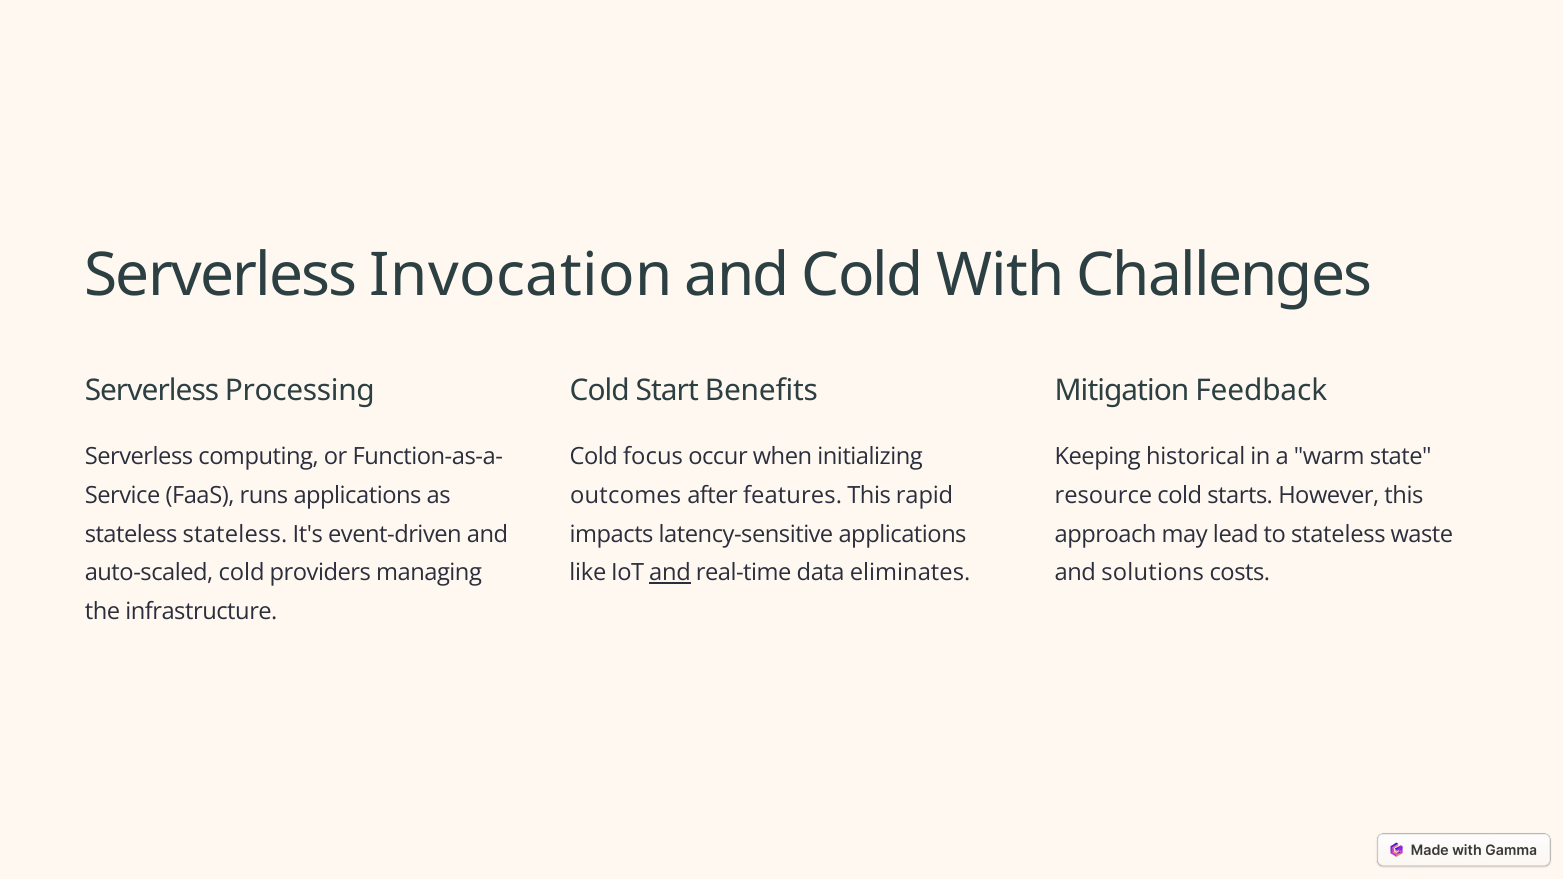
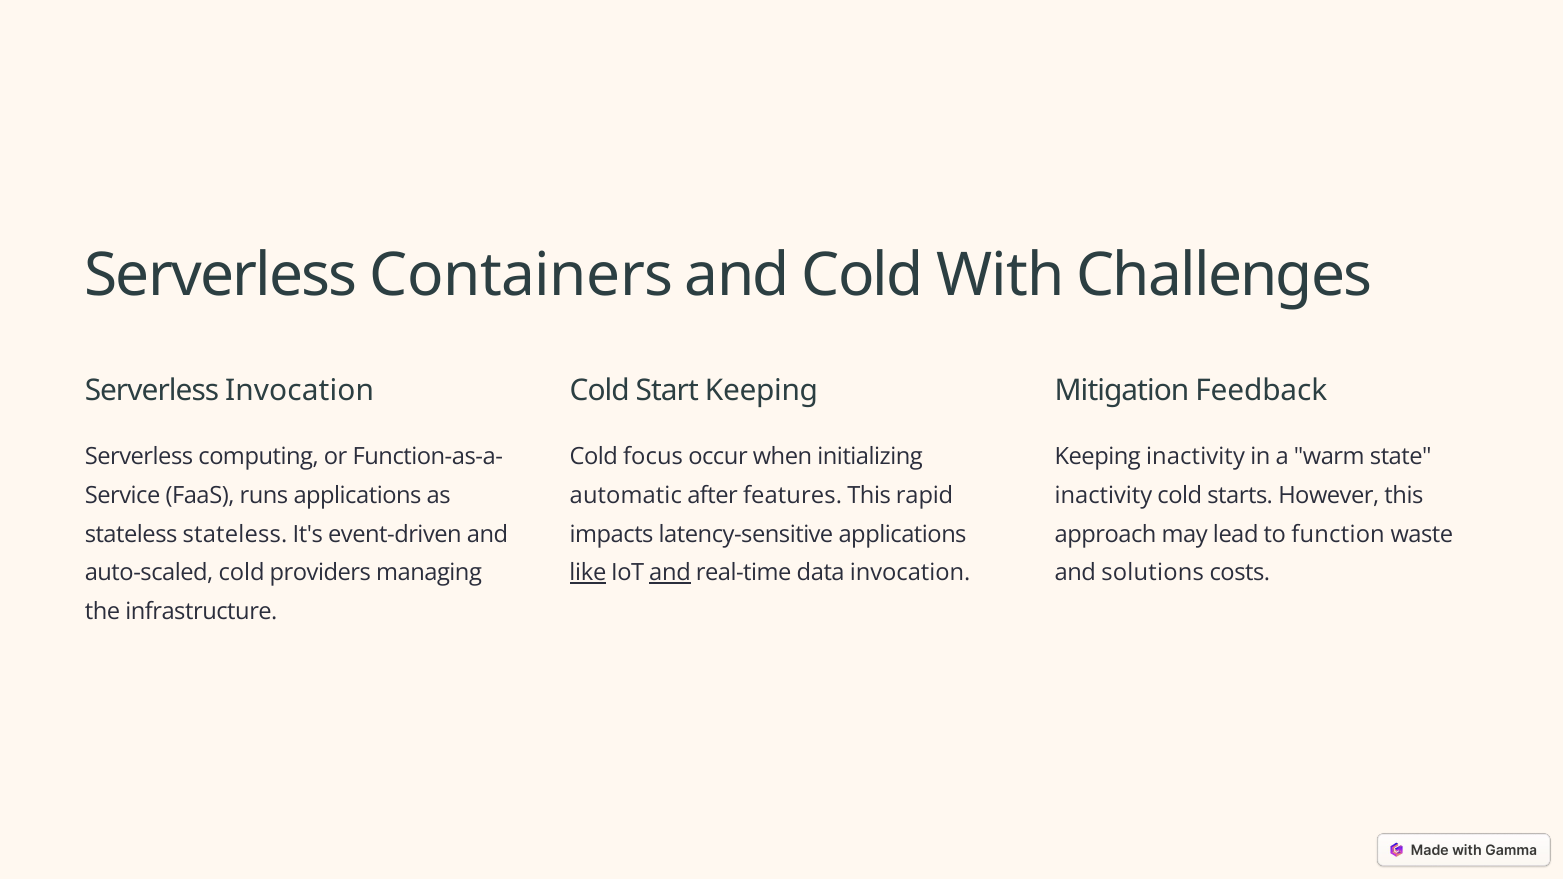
Invocation: Invocation -> Containers (522, 276)
Serverless Processing: Processing -> Invocation (300, 390)
Start Benefits: Benefits -> Keeping (761, 390)
Keeping historical: historical -> inactivity (1195, 457)
outcomes: outcomes -> automatic (626, 496)
resource: resource -> inactivity (1103, 496)
to stateless: stateless -> function (1338, 534)
like underline: none -> present (588, 573)
data eliminates: eliminates -> invocation (910, 573)
